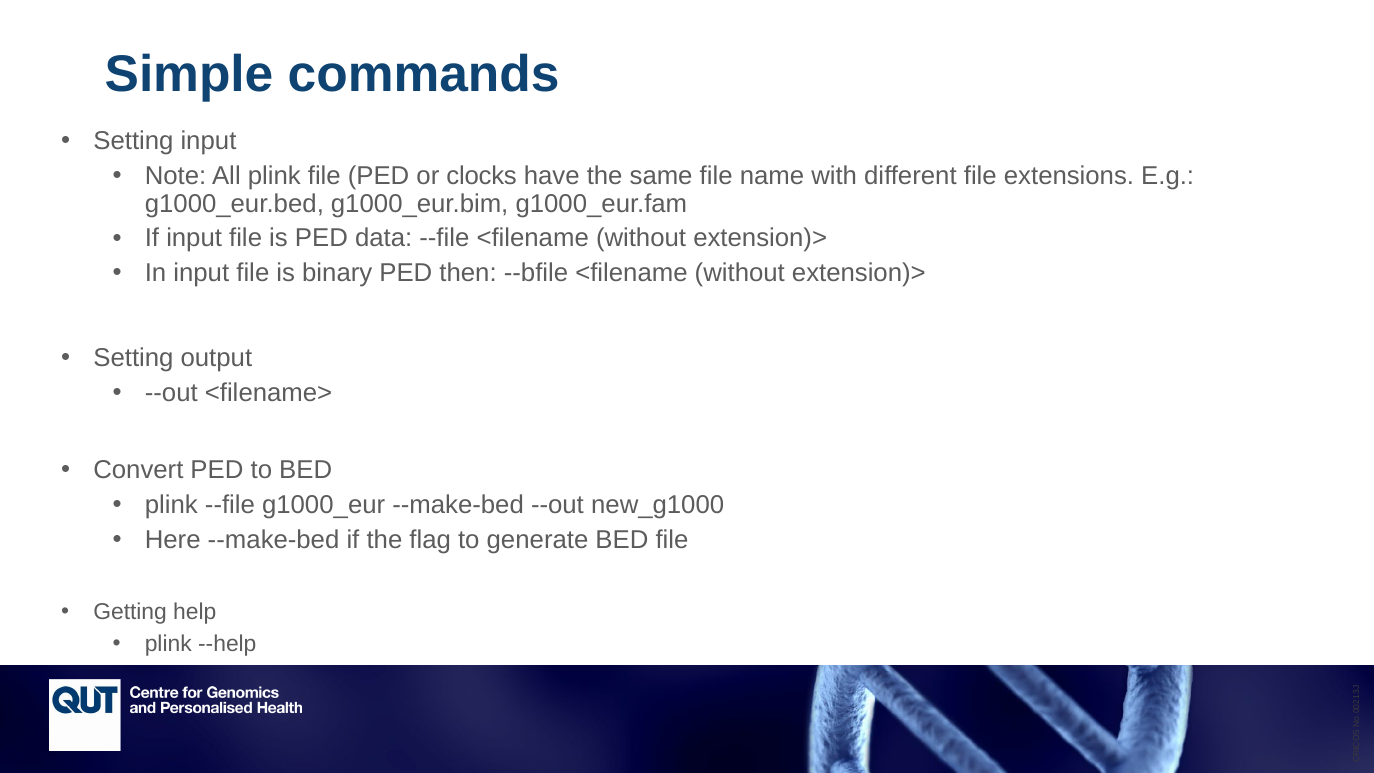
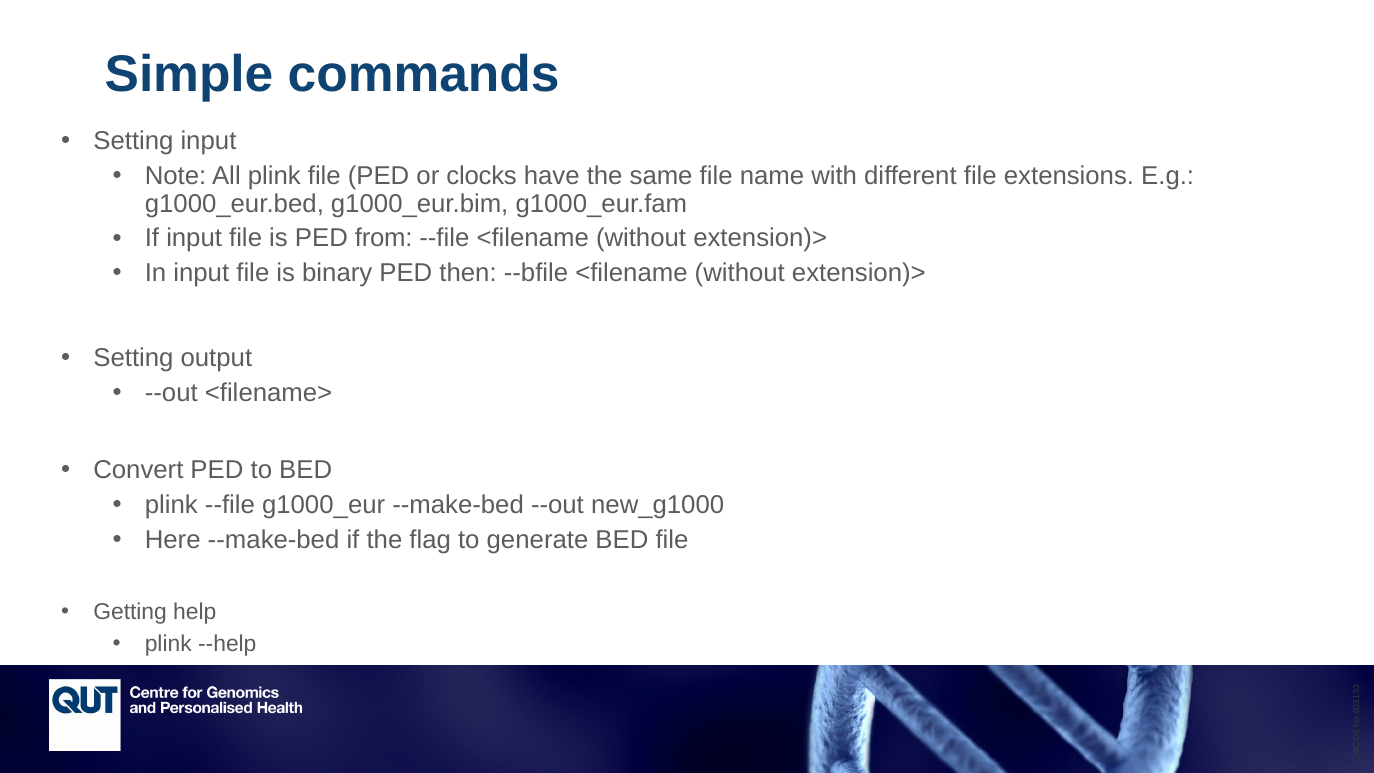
data: data -> from (384, 238)
